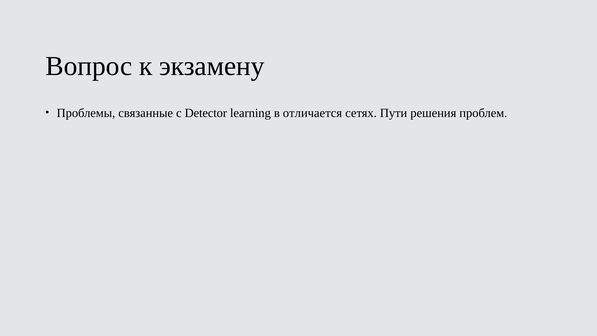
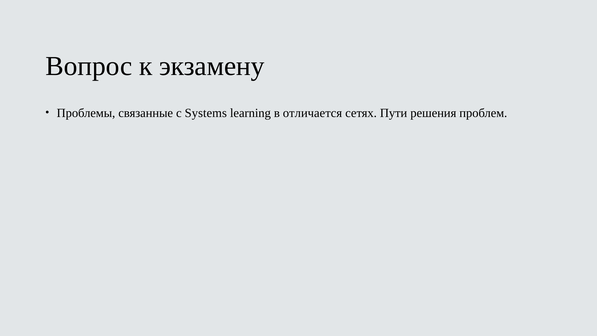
Detector: Detector -> Systems (206, 113)
